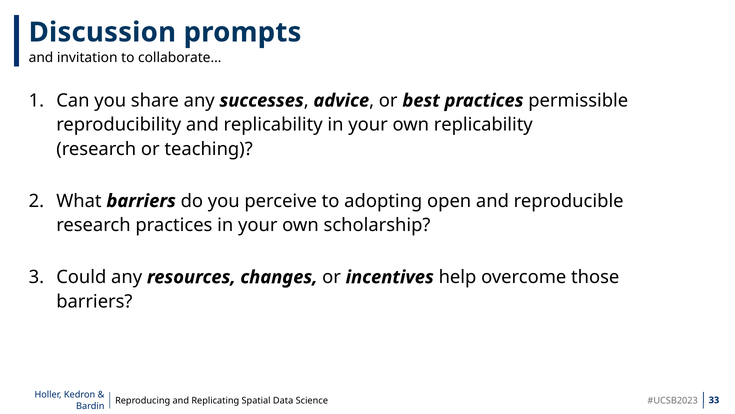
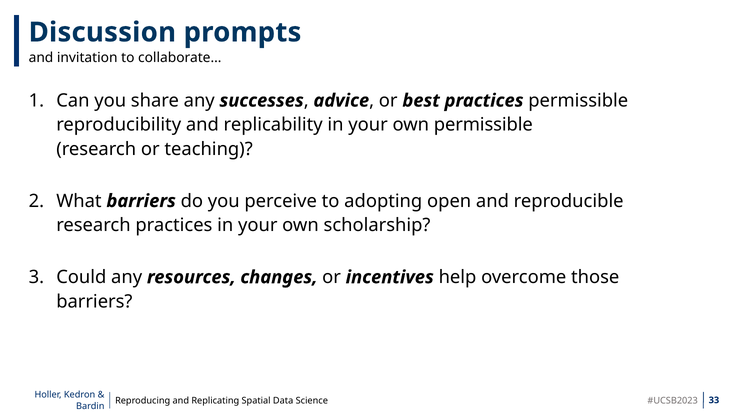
own replicability: replicability -> permissible (483, 125)
